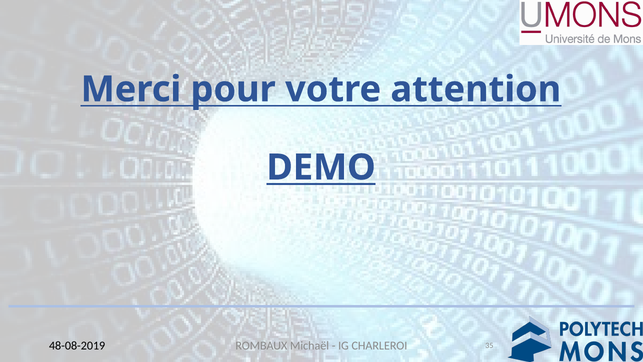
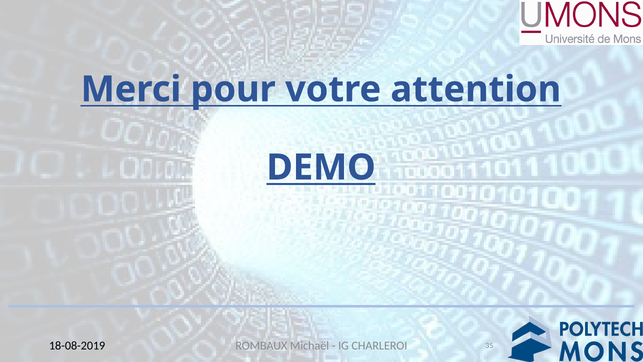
48-08-2019: 48-08-2019 -> 18-08-2019 (77, 346)
